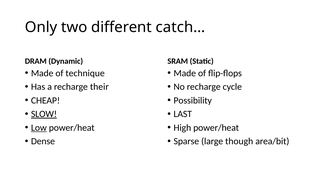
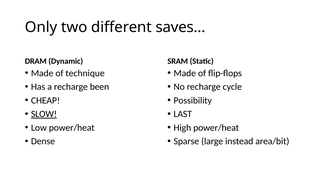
catch…: catch… -> saves… (181, 27)
their: their -> been (99, 87)
Low underline: present -> none (39, 128)
though: though -> instead (239, 142)
